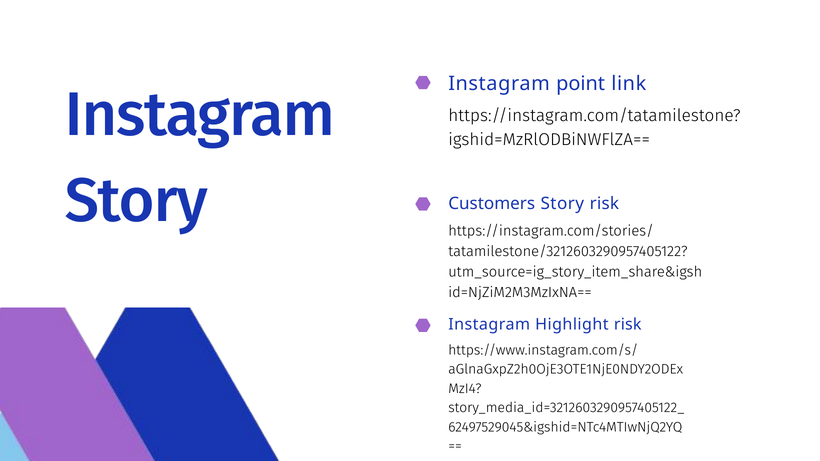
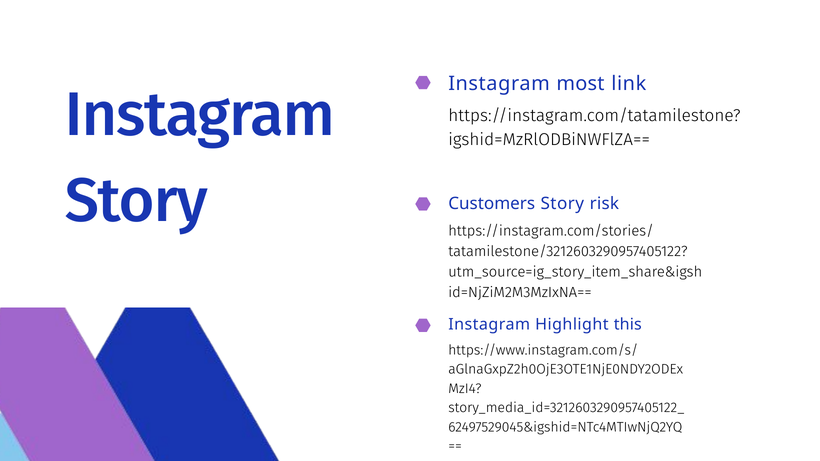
point: point -> most (580, 84)
Highlight risk: risk -> this (628, 324)
